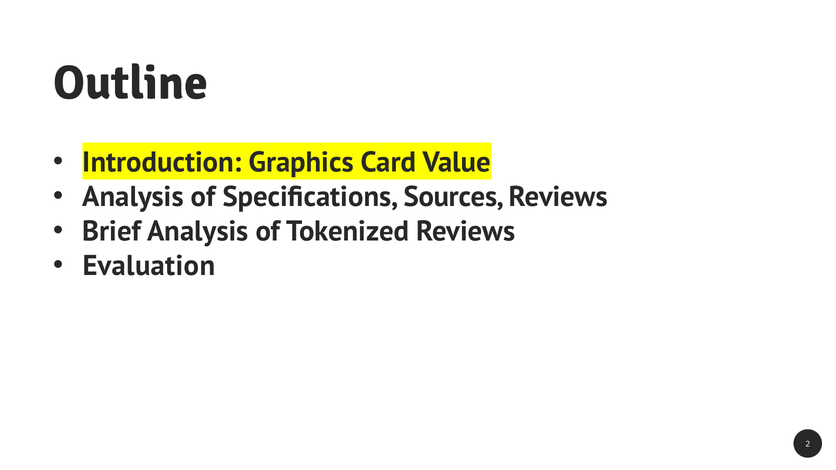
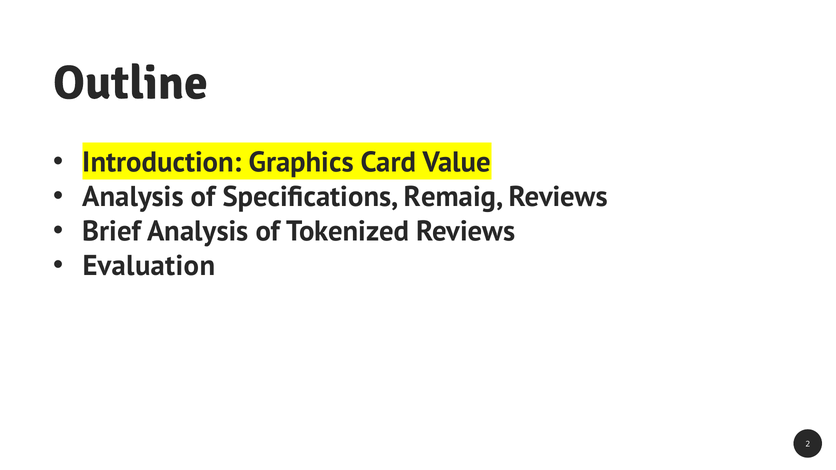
Sources: Sources -> Remaig (454, 197)
